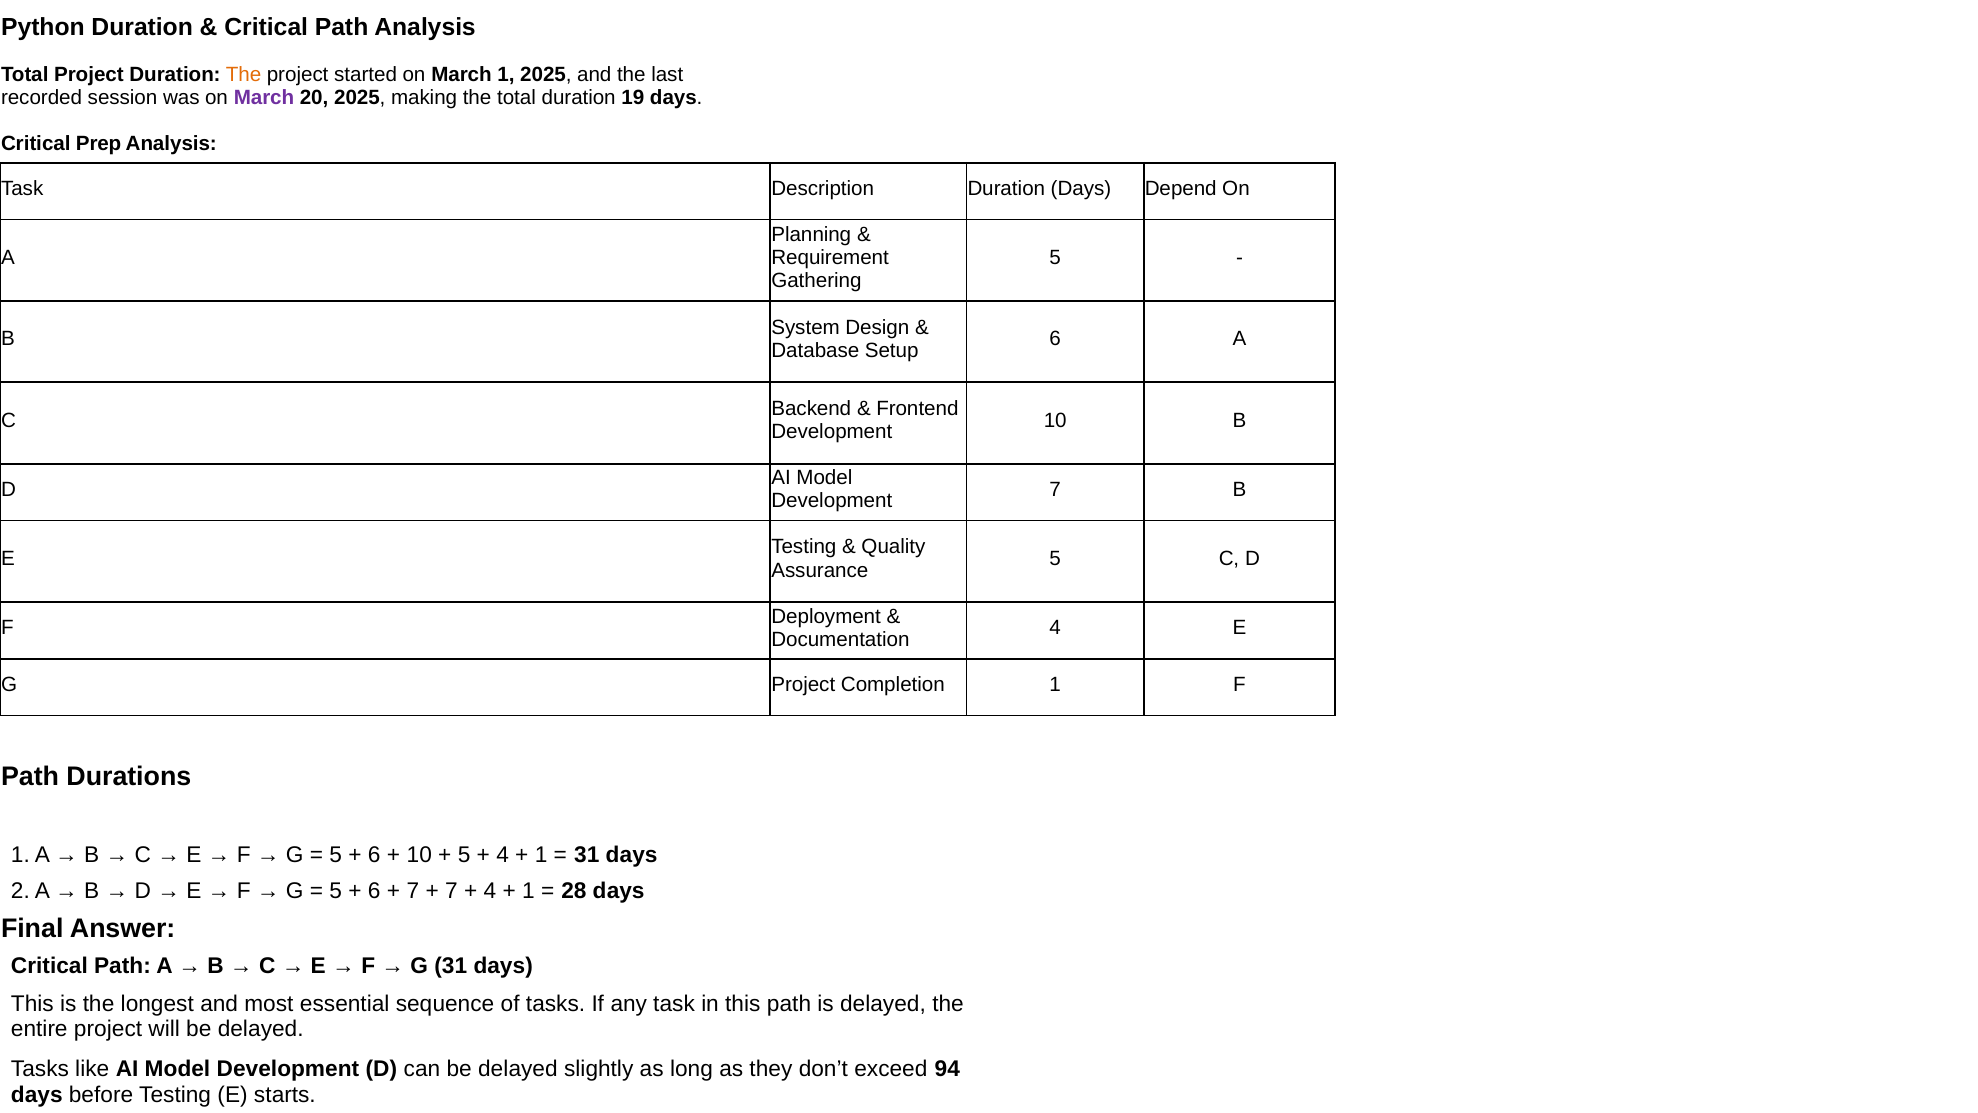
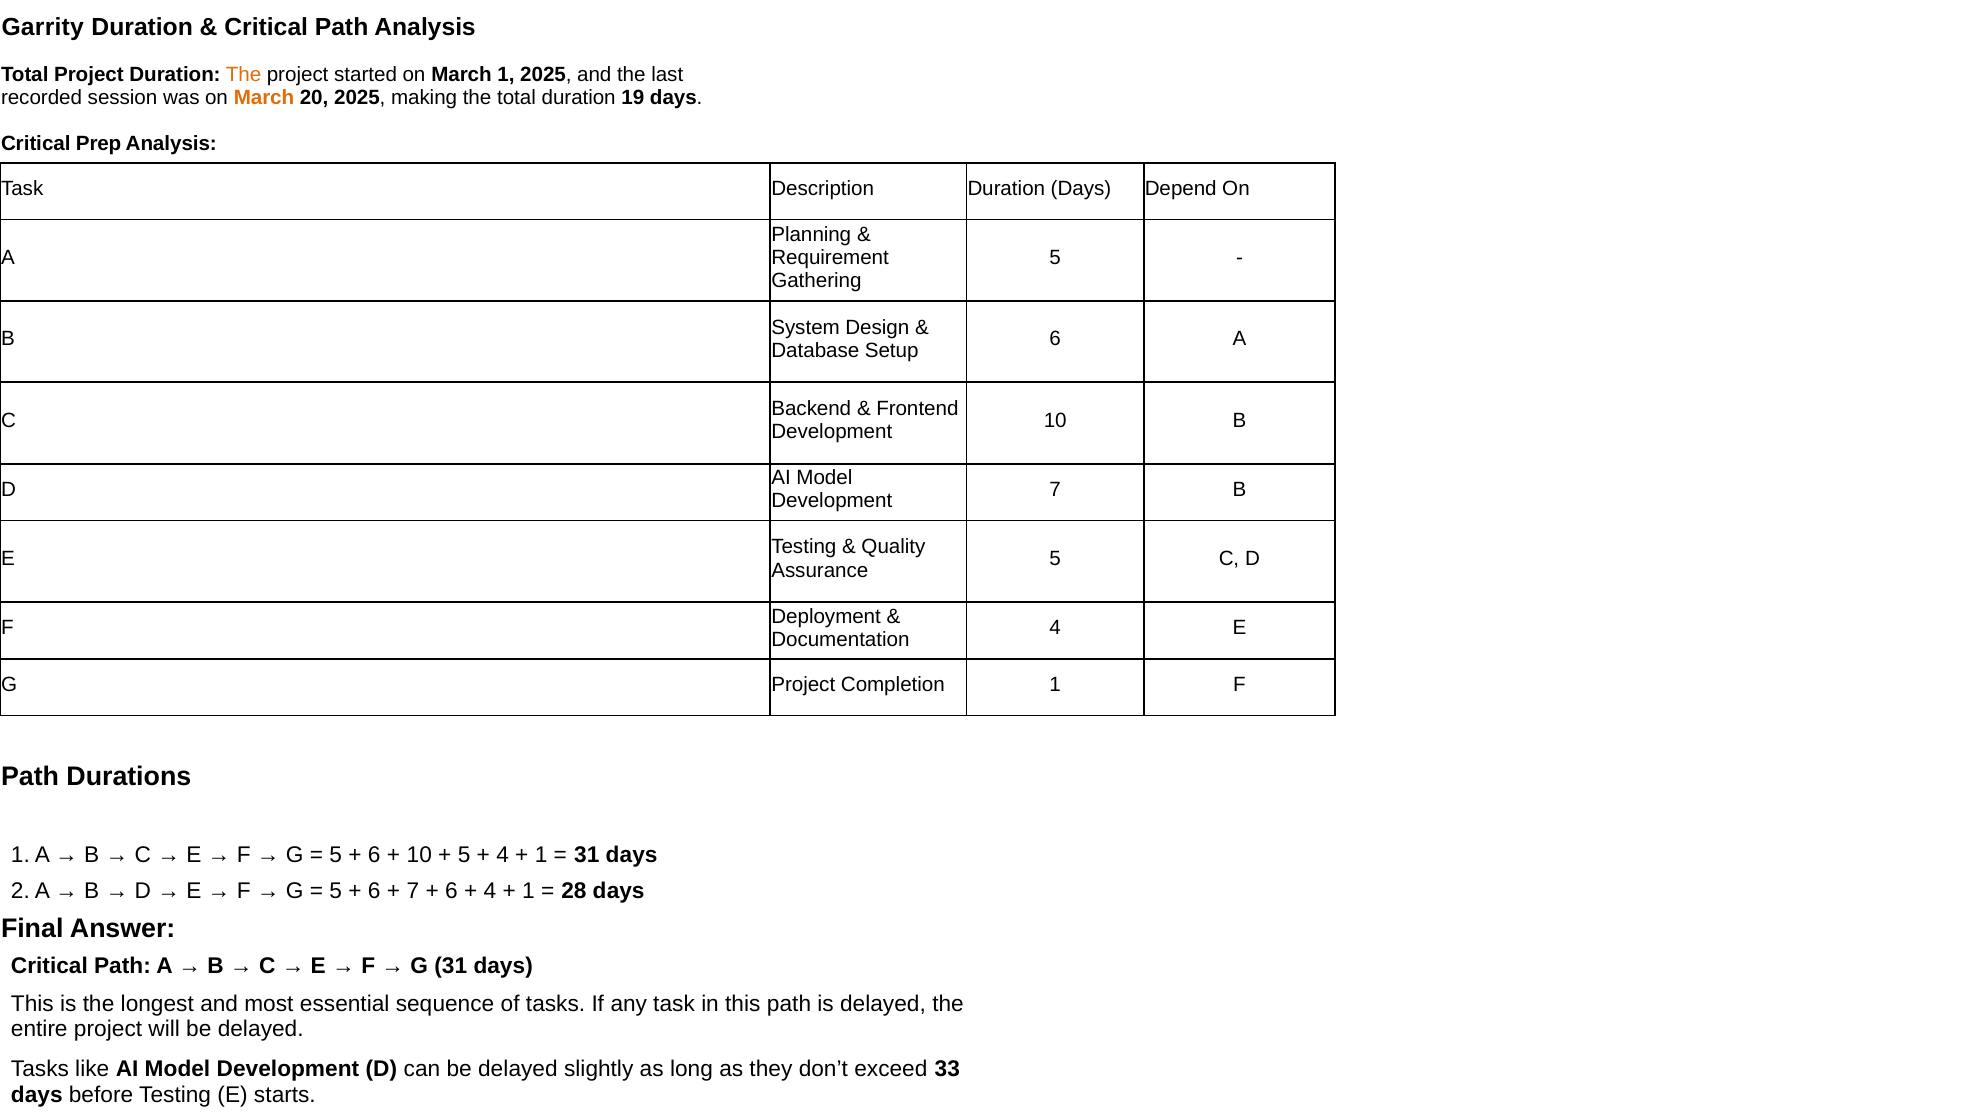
Python: Python -> Garrity (43, 28)
March colour: purple -> orange (264, 98)
7: 7 -> 6 (451, 891)
94: 94 -> 33 (947, 1069)
